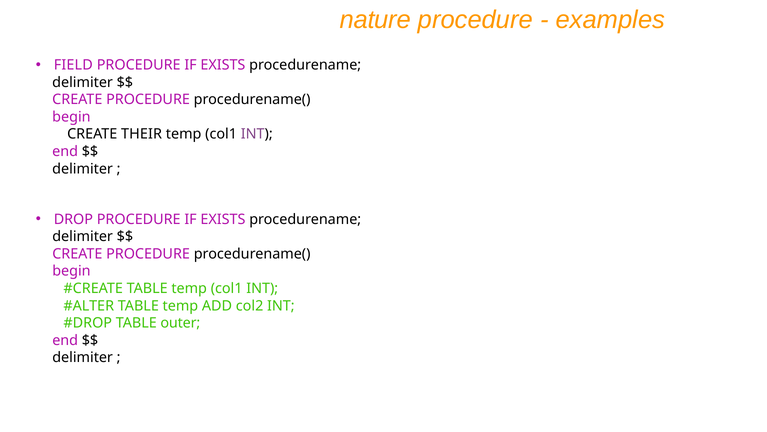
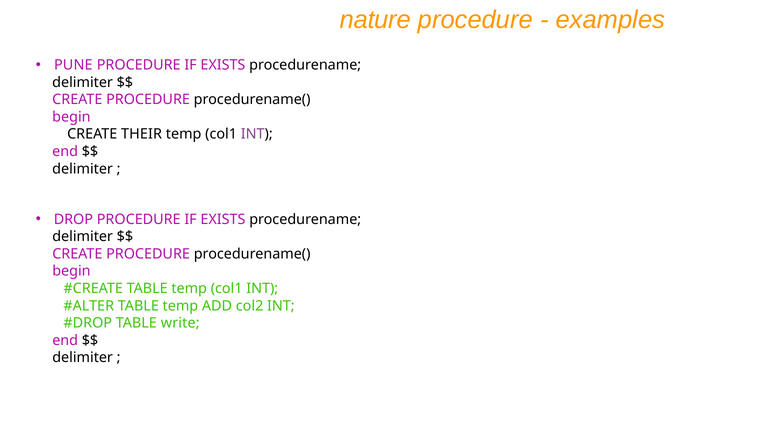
FIELD: FIELD -> PUNE (73, 65)
outer: outer -> write (180, 323)
